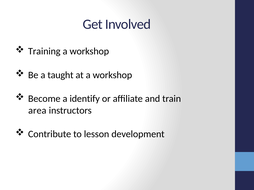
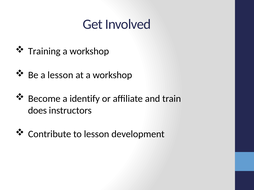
a taught: taught -> lesson (60, 75)
area: area -> does (37, 111)
